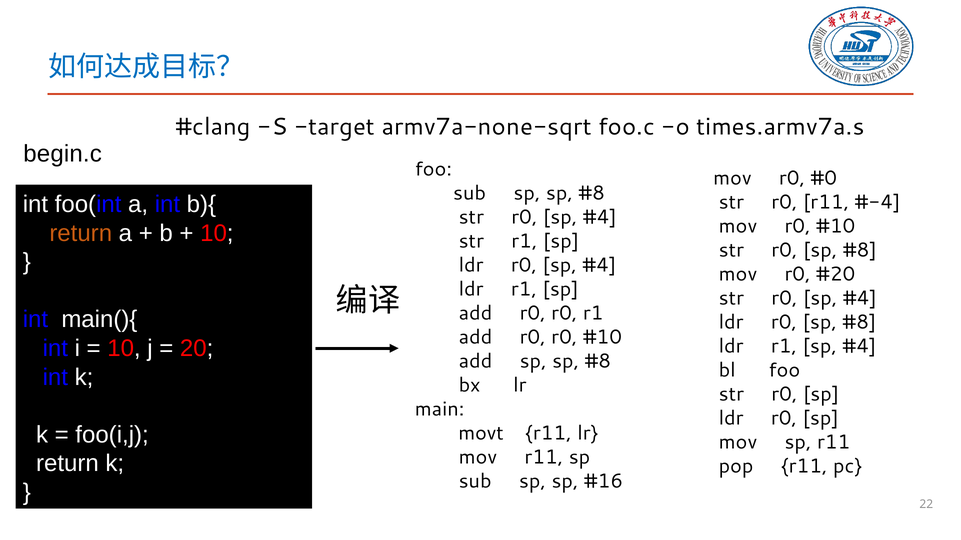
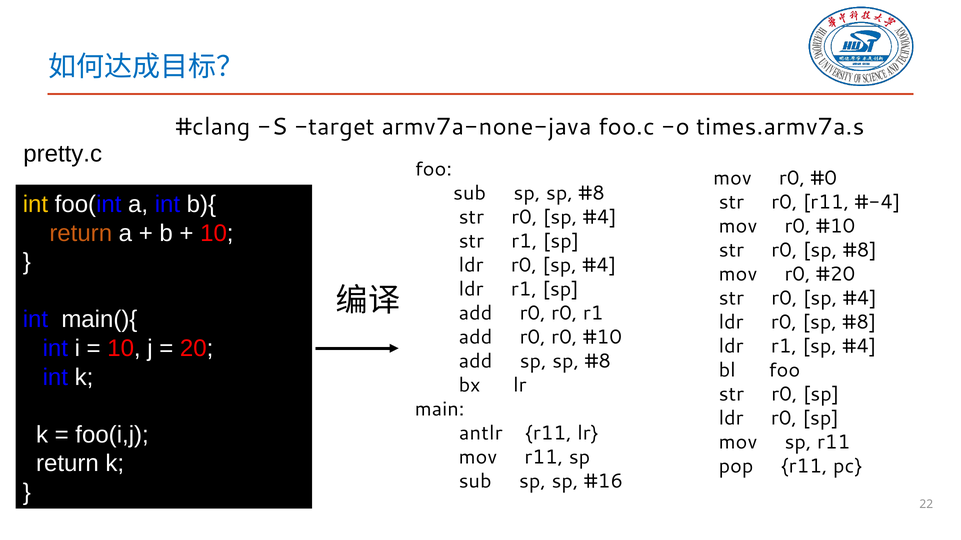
armv7a-none-sqrt: armv7a-none-sqrt -> armv7a-none-java (487, 127)
begin.c: begin.c -> pretty.c (63, 154)
int colour: white -> yellow (35, 205)
movt: movt -> antlr (481, 434)
